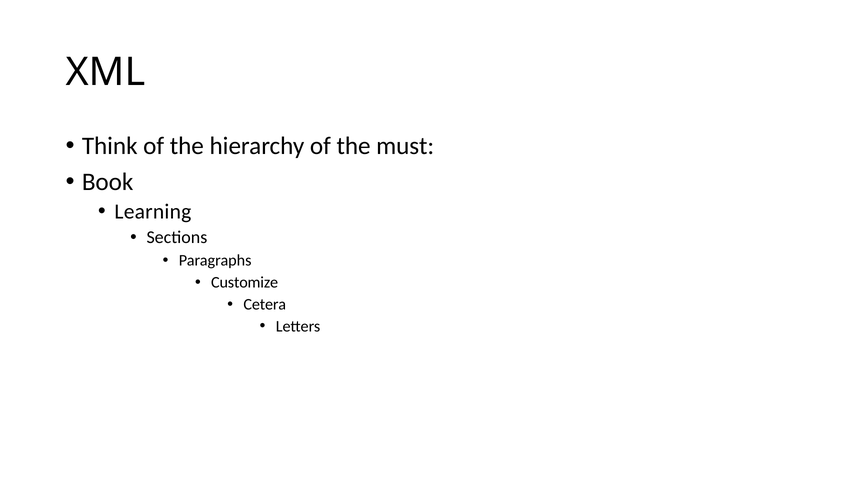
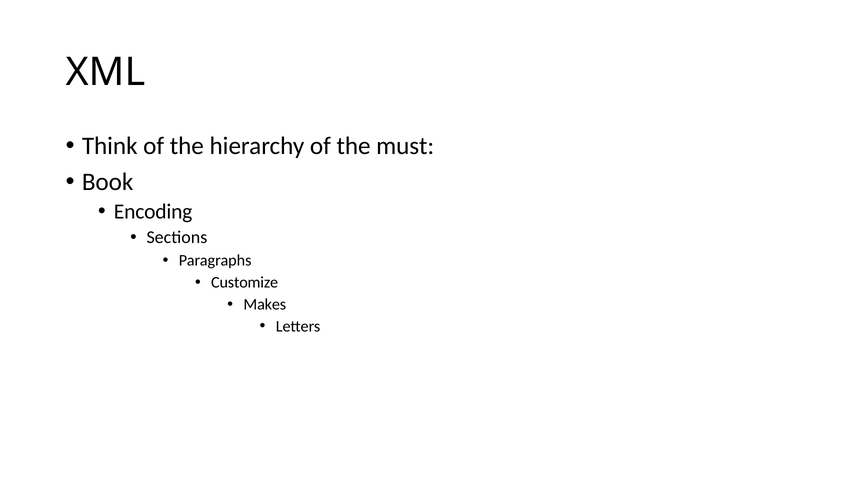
Learning: Learning -> Encoding (153, 212)
Cetera: Cetera -> Makes (265, 304)
